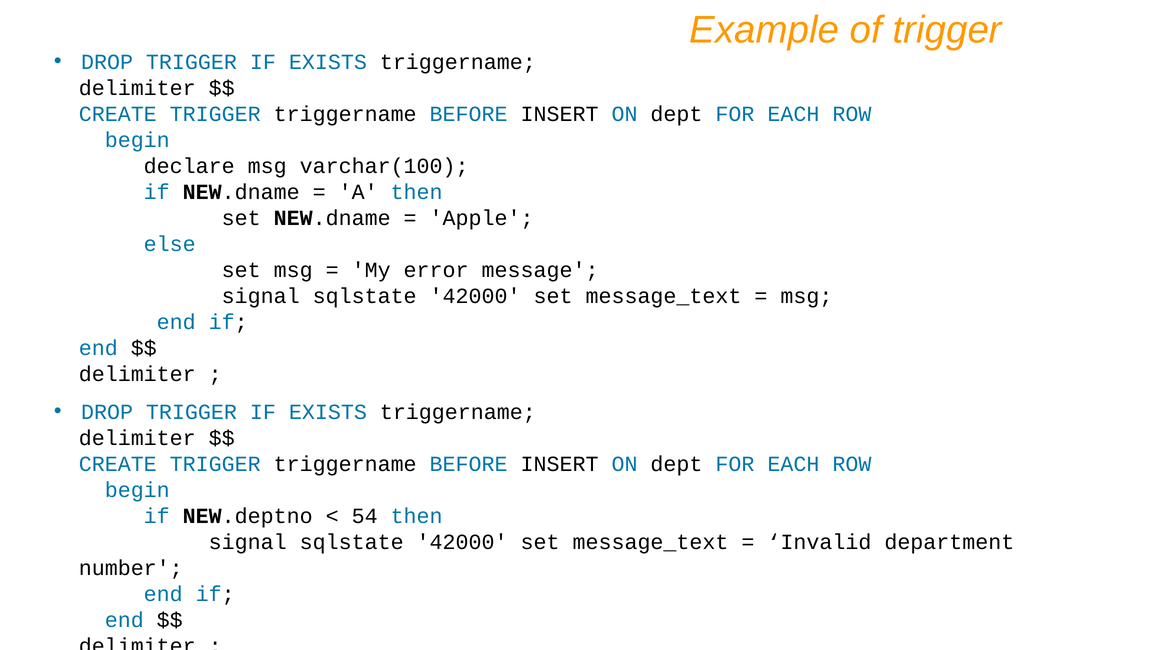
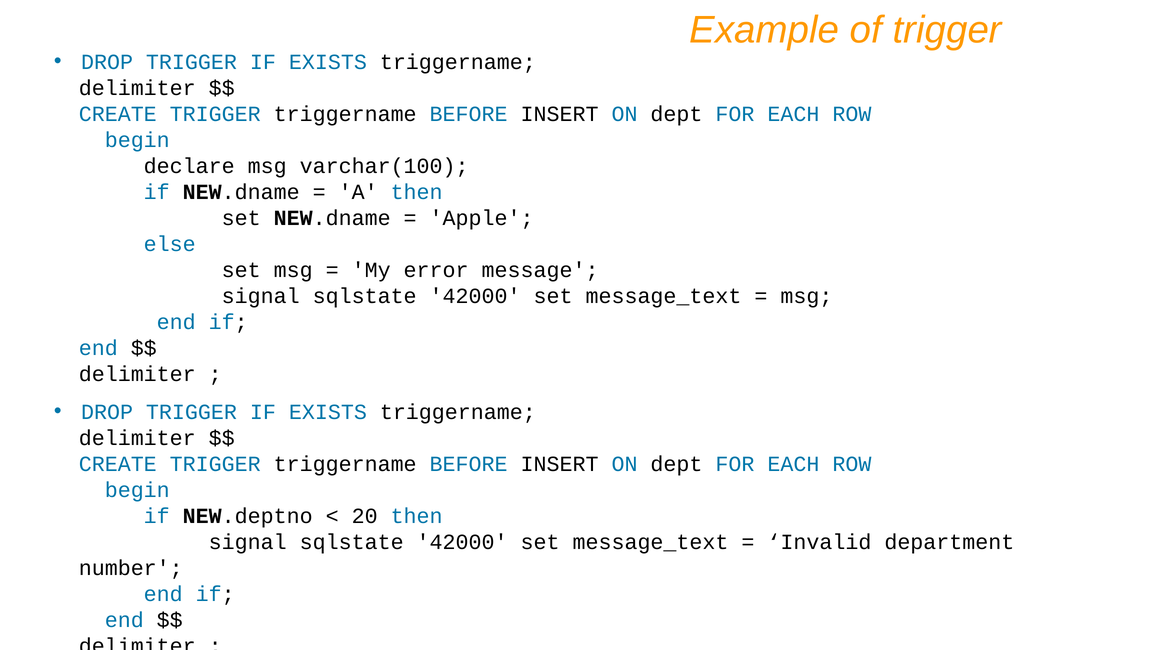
54: 54 -> 20 (365, 516)
